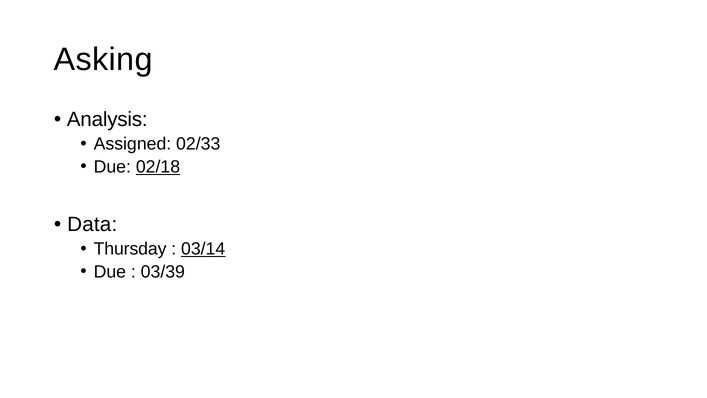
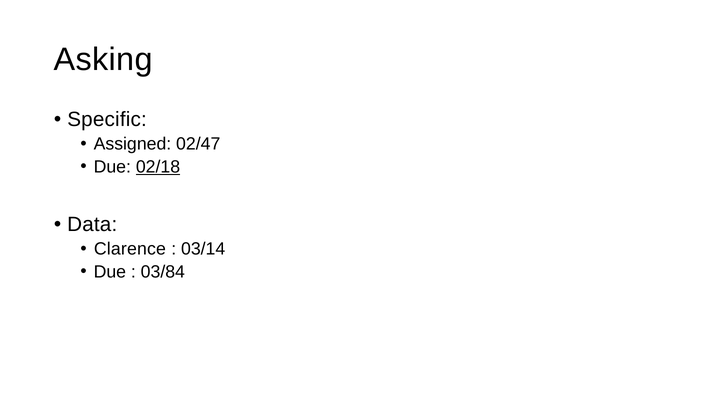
Analysis: Analysis -> Specific (107, 120)
02/33: 02/33 -> 02/47 (198, 144)
Thursday: Thursday -> Clarence (130, 249)
03/14 underline: present -> none (203, 249)
03/39: 03/39 -> 03/84 (163, 271)
